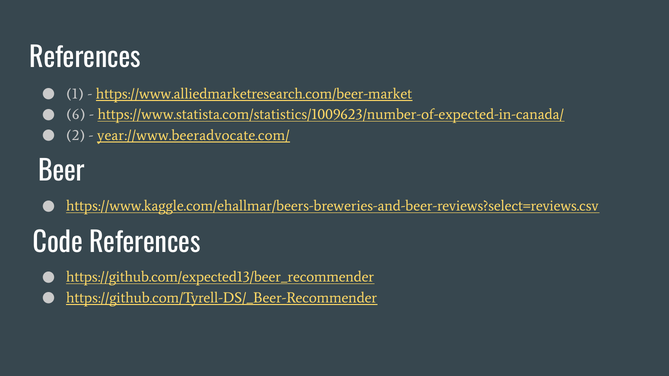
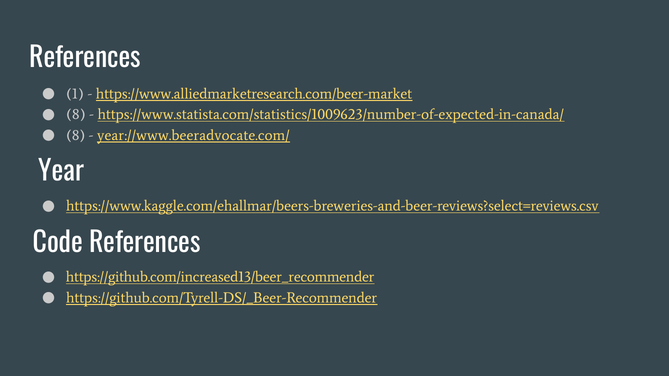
6: 6 -> 8 (76, 115)
2: 2 -> 8 (76, 135)
Beer: Beer -> Year (61, 172)
https://github.com/expected13/beer_recommender: https://github.com/expected13/beer_recommender -> https://github.com/increased13/beer_recommender (220, 277)
